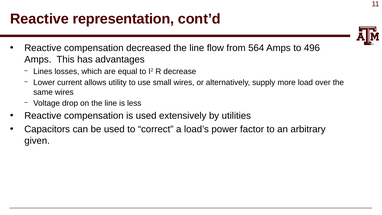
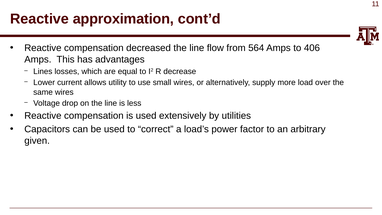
representation: representation -> approximation (123, 19)
496: 496 -> 406 (312, 48)
